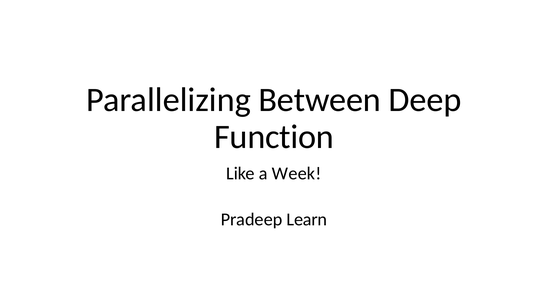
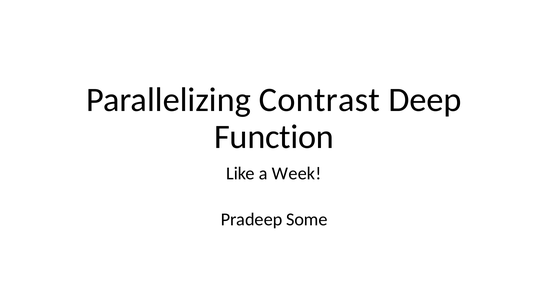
Between: Between -> Contrast (319, 100)
Learn: Learn -> Some (307, 220)
